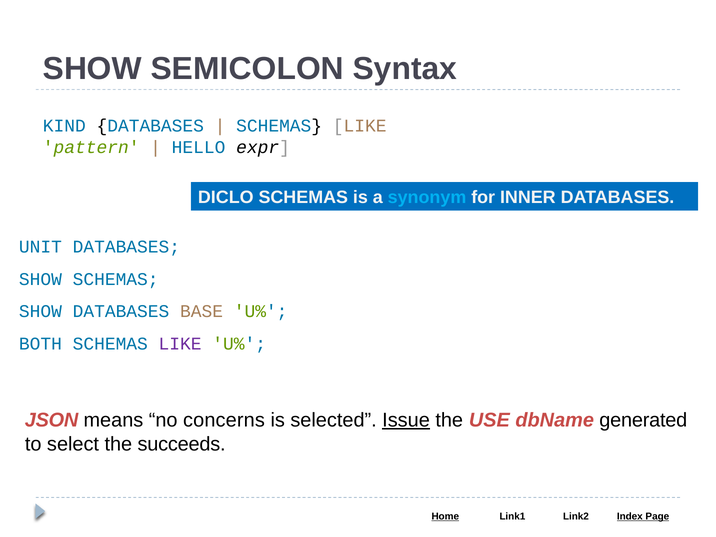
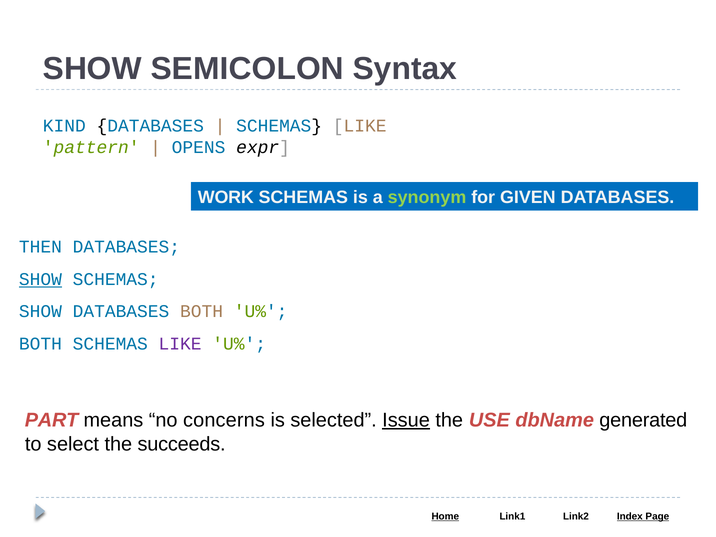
HELLO: HELLO -> OPENS (199, 147)
DICLO: DICLO -> WORK (226, 198)
synonym colour: light blue -> light green (427, 198)
INNER: INNER -> GIVEN (528, 198)
UNIT: UNIT -> THEN (40, 247)
SHOW underline: none -> present (40, 279)
DATABASES BASE: BASE -> BOTH (202, 311)
JSON: JSON -> PART (52, 420)
